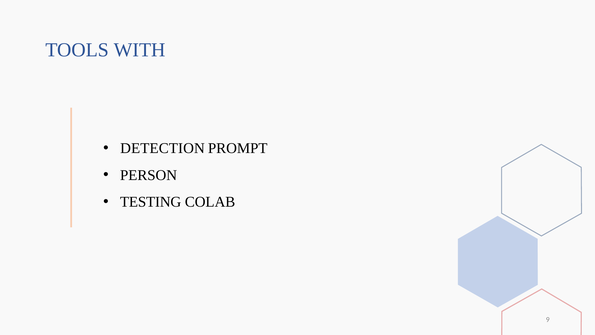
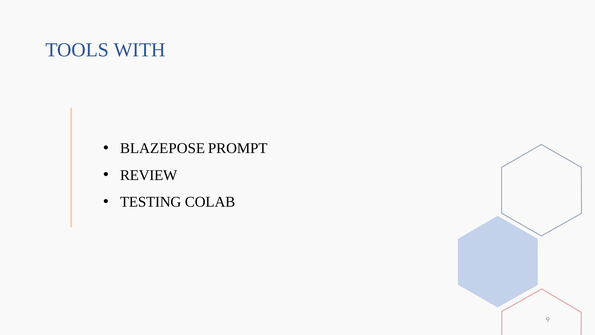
DETECTION: DETECTION -> BLAZEPOSE (163, 148)
PERSON: PERSON -> REVIEW (149, 175)
